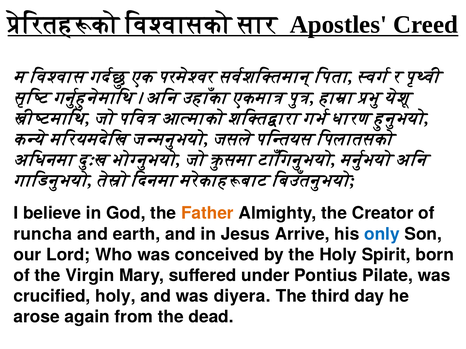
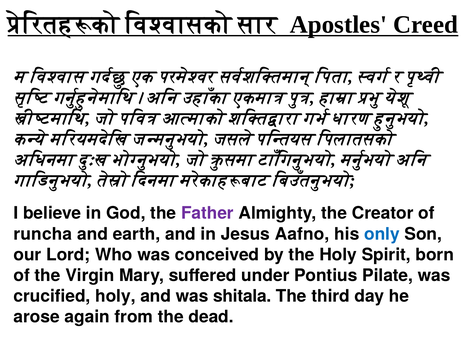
Father colour: orange -> purple (207, 214)
Arrive: Arrive -> Aafno (302, 234)
diyera: diyera -> shitala (242, 297)
